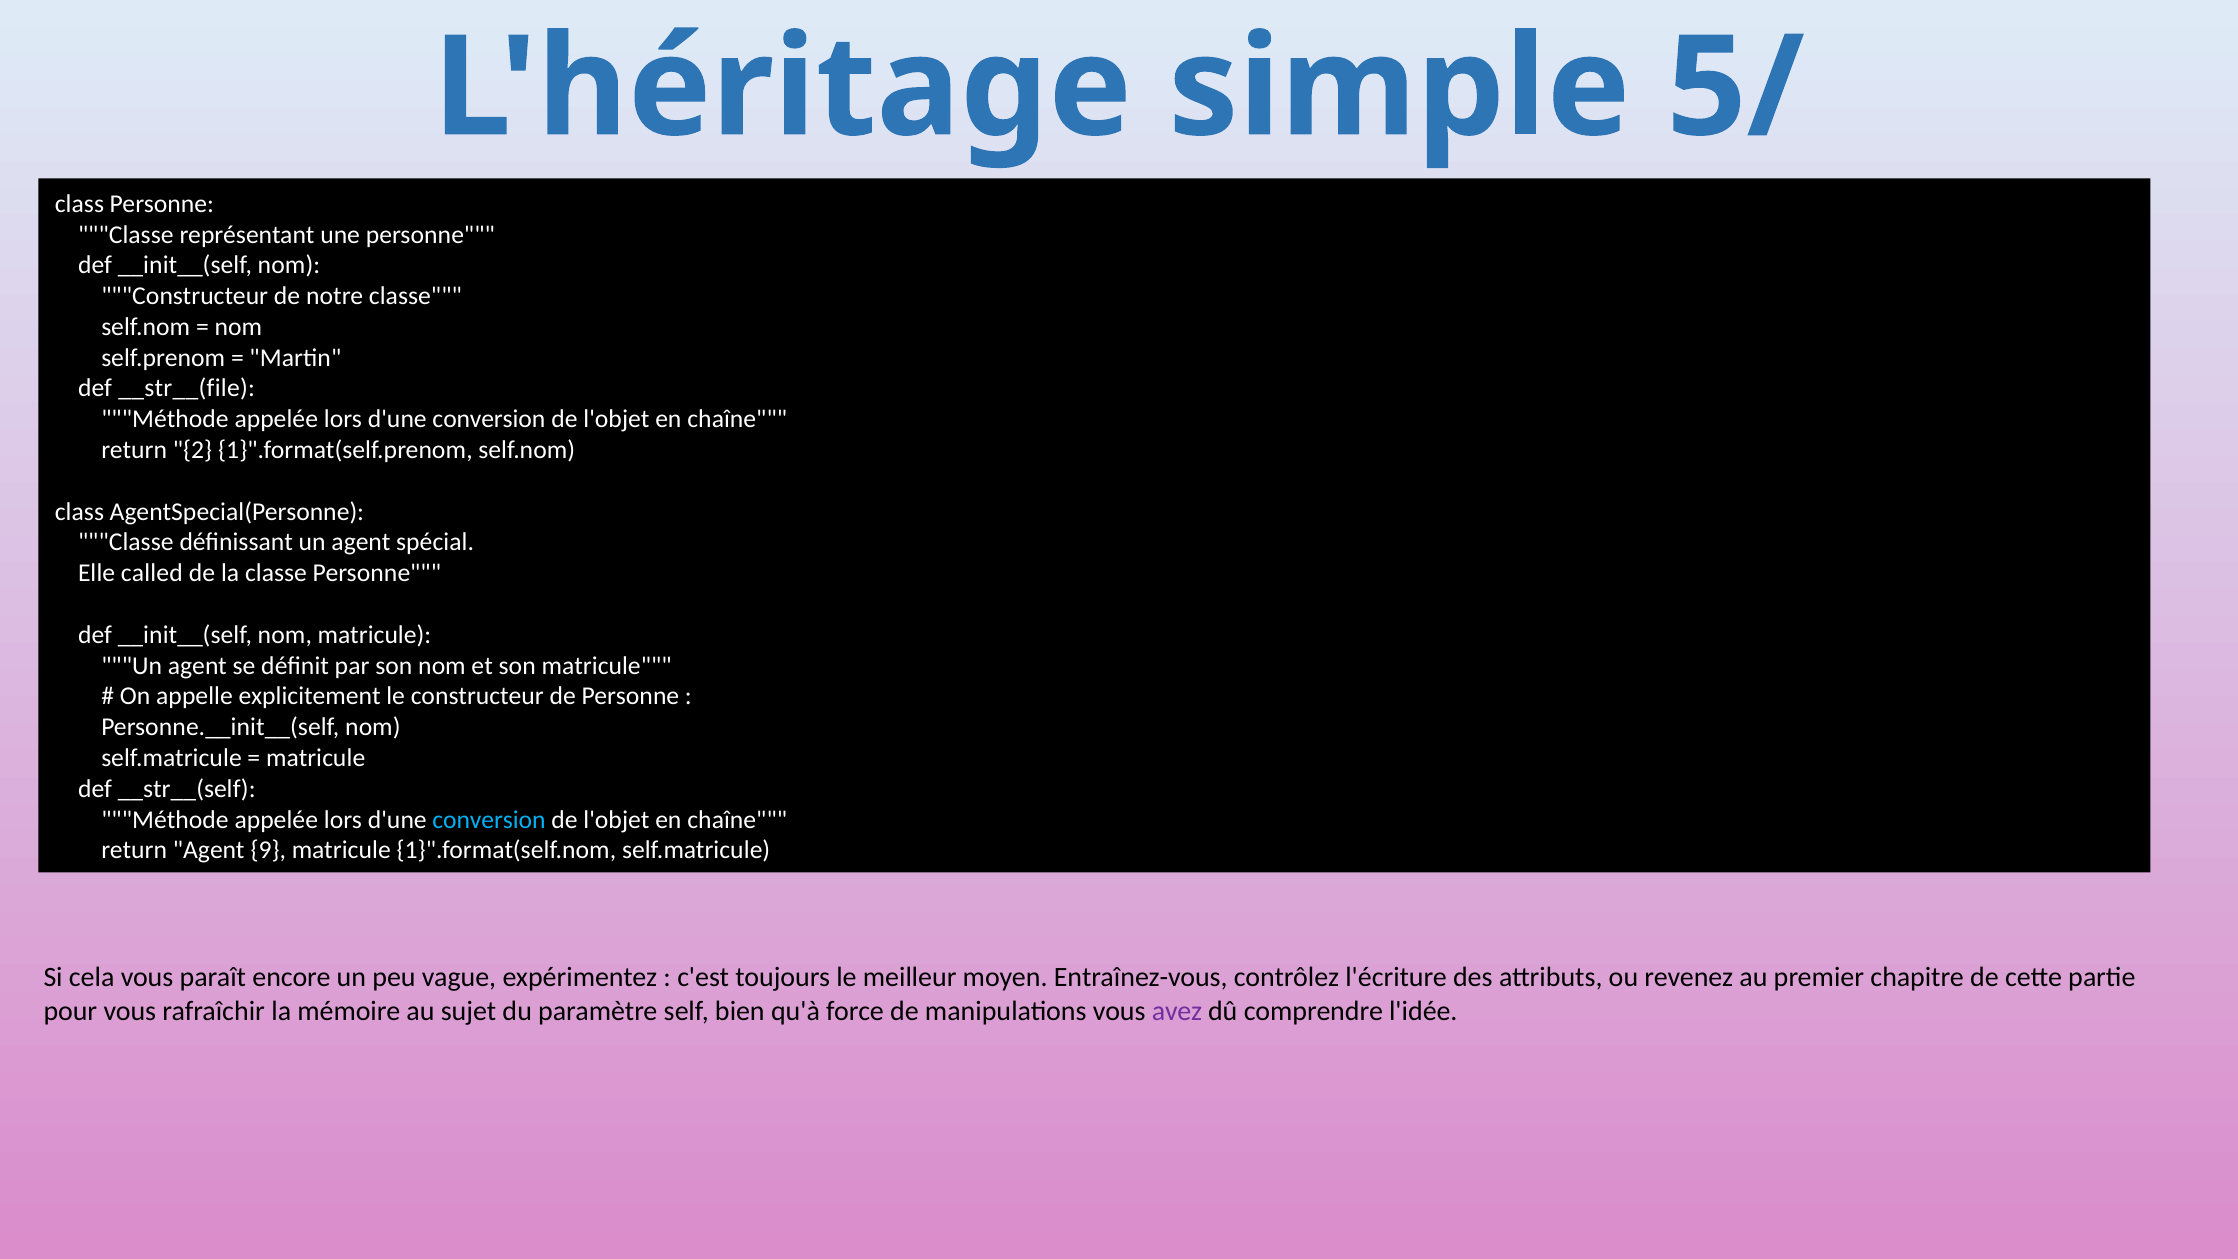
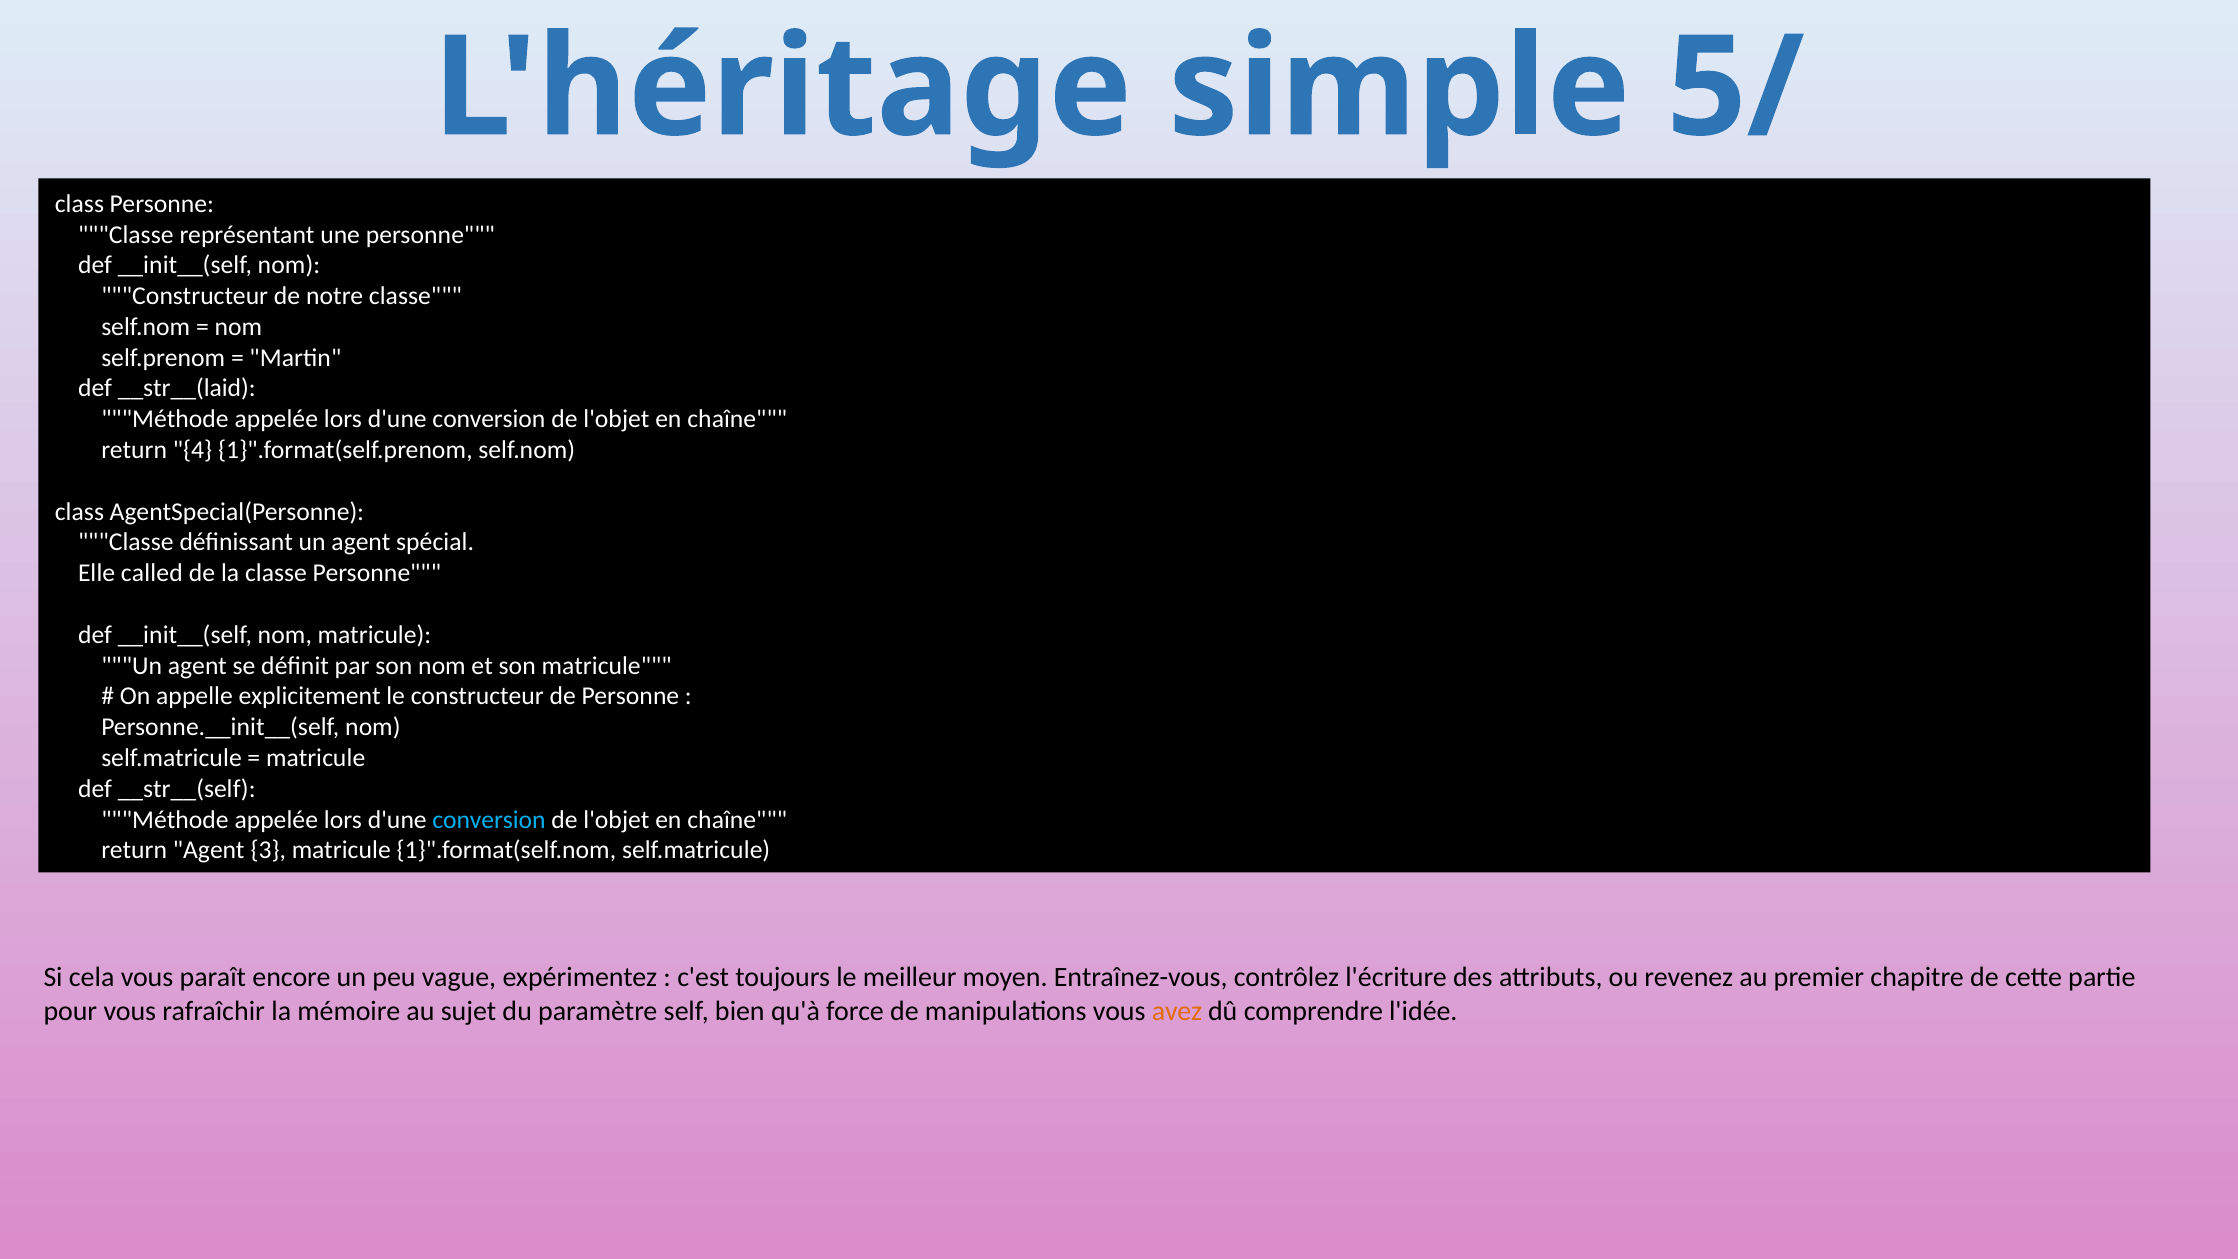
__str__(file: __str__(file -> __str__(laid (187, 388)
2: 2 -> 4 (193, 450)
9: 9 -> 3 (268, 850)
avez colour: purple -> orange (1177, 1011)
